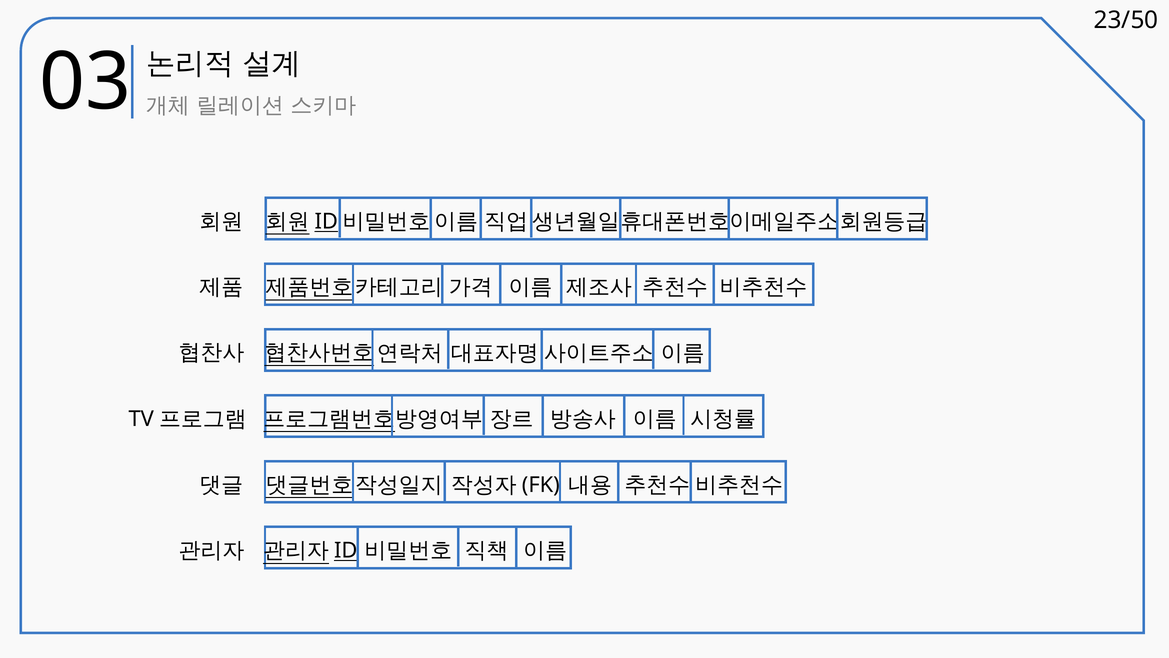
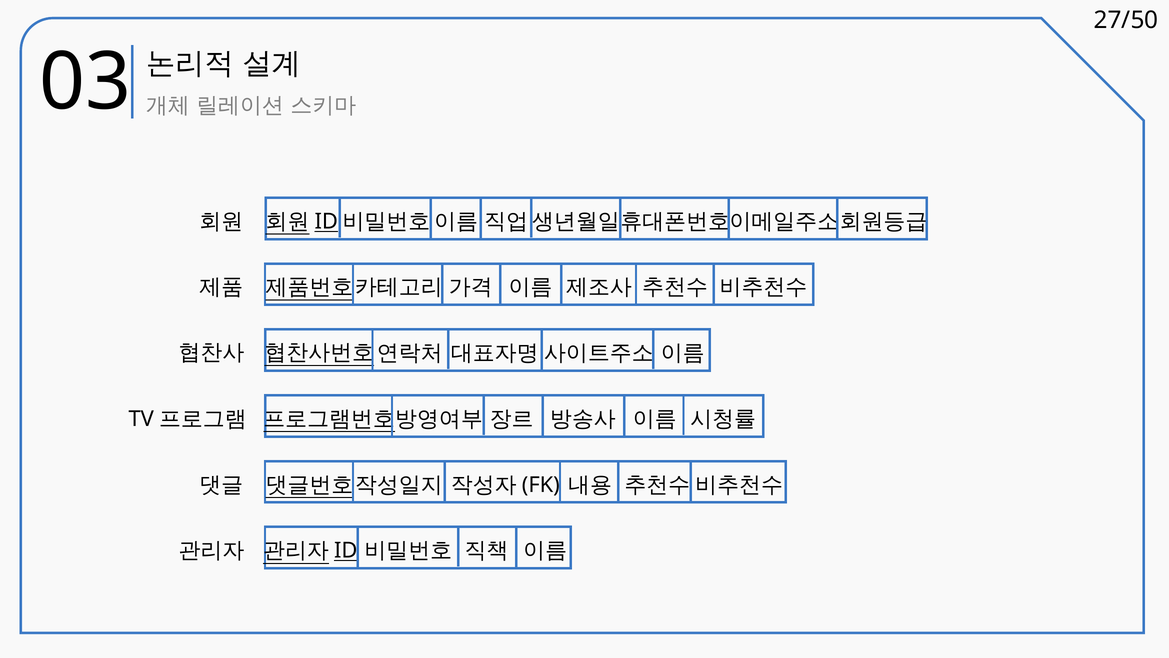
23/50: 23/50 -> 27/50 (1126, 20)
